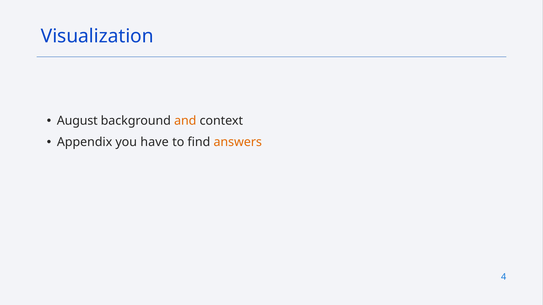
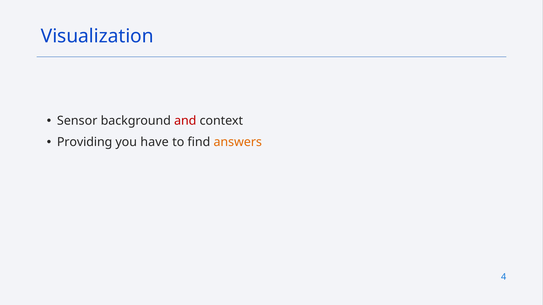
August: August -> Sensor (77, 121)
and colour: orange -> red (185, 121)
Appendix: Appendix -> Providing (85, 142)
